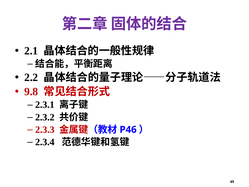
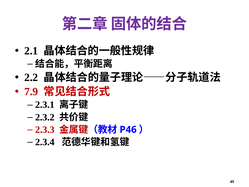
9.8: 9.8 -> 7.9 (31, 91)
